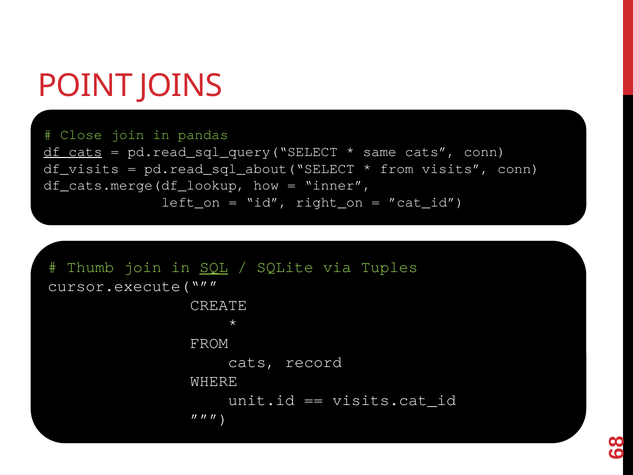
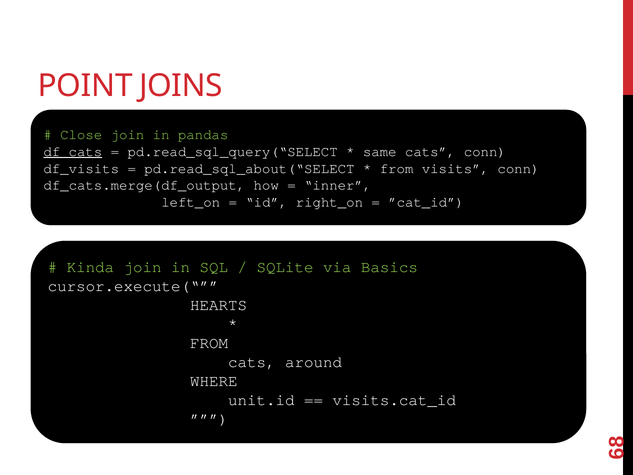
df_cats.merge(df_lookup: df_cats.merge(df_lookup -> df_cats.merge(df_output (144, 185)
Thumb: Thumb -> Kinda (90, 267)
SQL underline: present -> none (214, 267)
Tuples: Tuples -> Basics (389, 267)
CREATE: CREATE -> HEARTS (219, 305)
record: record -> around (314, 362)
